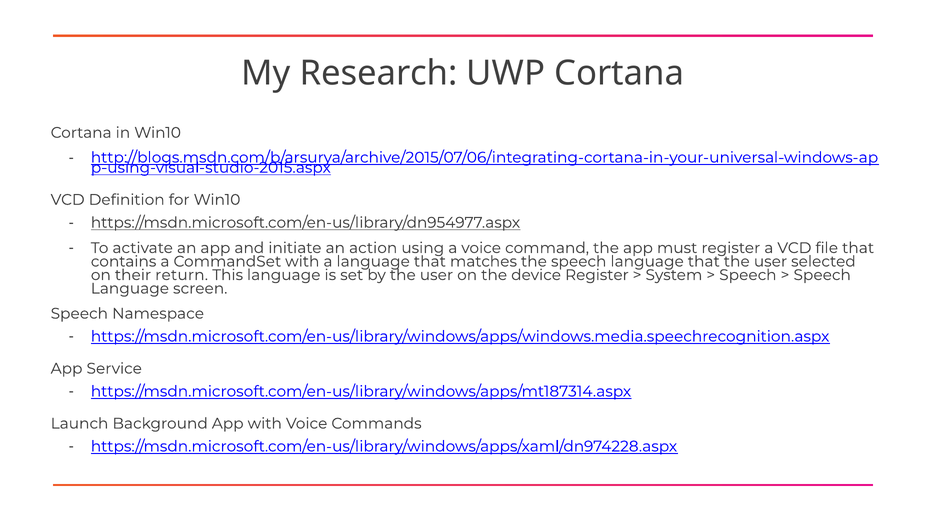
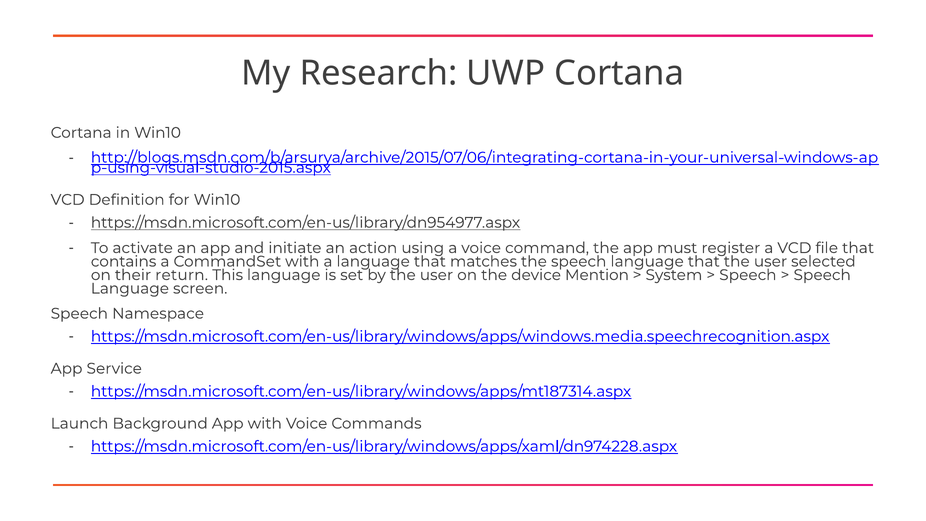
device Register: Register -> Mention (597, 275)
